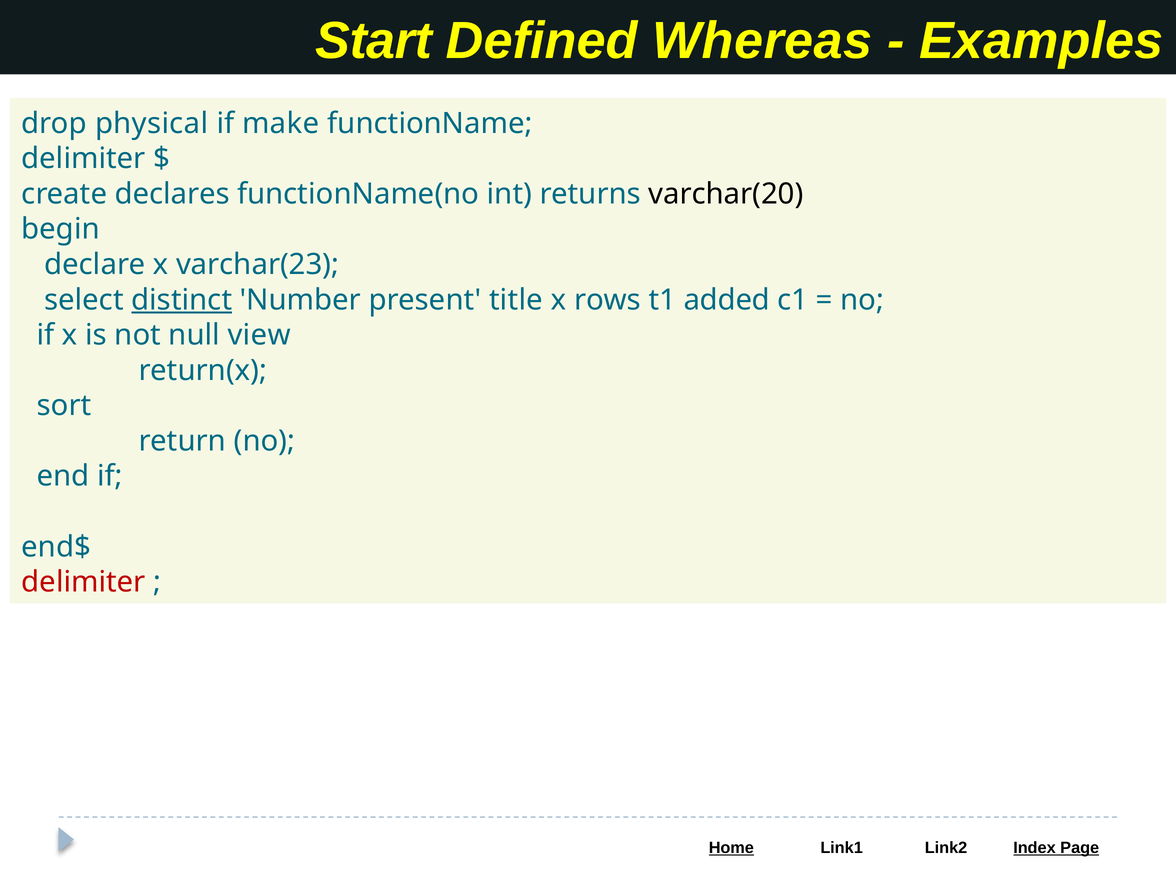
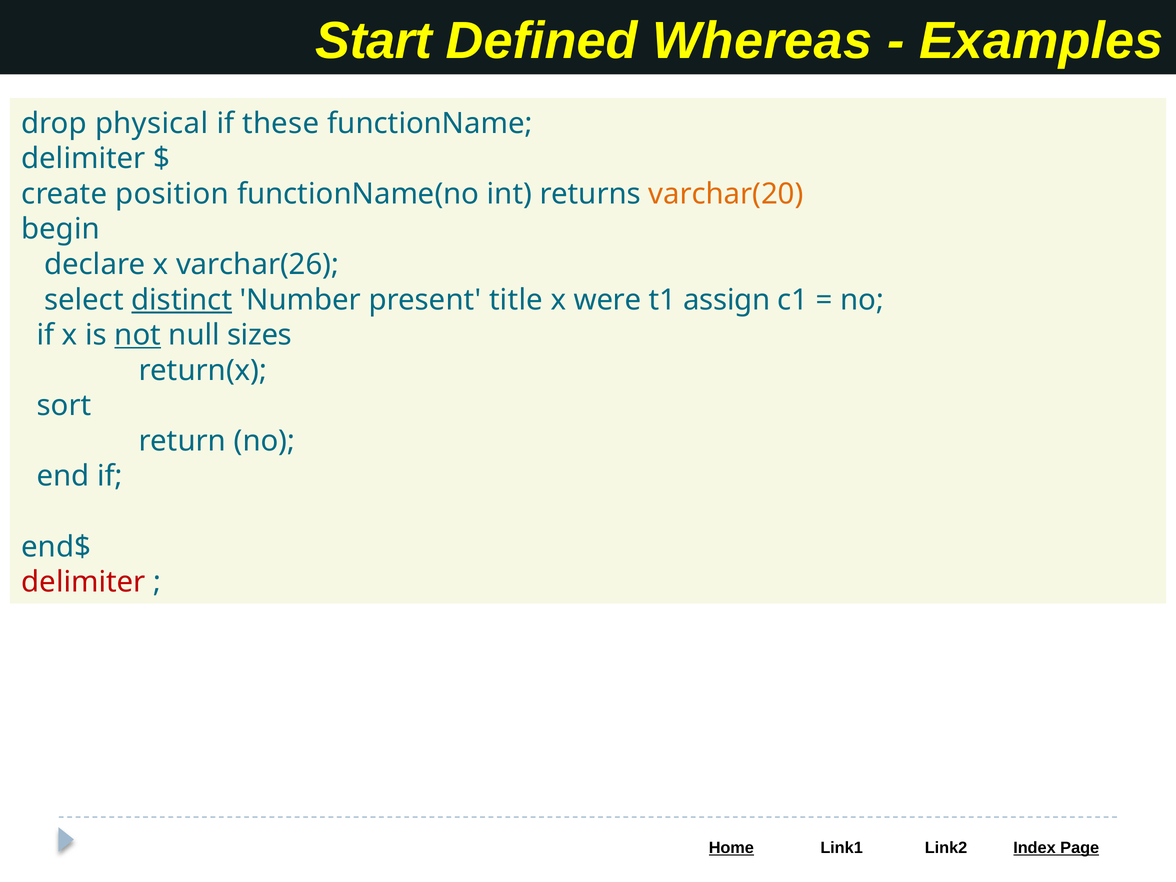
make: make -> these (281, 123)
declares: declares -> position (172, 194)
varchar(20 colour: black -> orange (726, 194)
varchar(23: varchar(23 -> varchar(26 (258, 265)
rows: rows -> were (608, 300)
added: added -> assign (727, 300)
not underline: none -> present (138, 335)
view: view -> sizes (260, 335)
